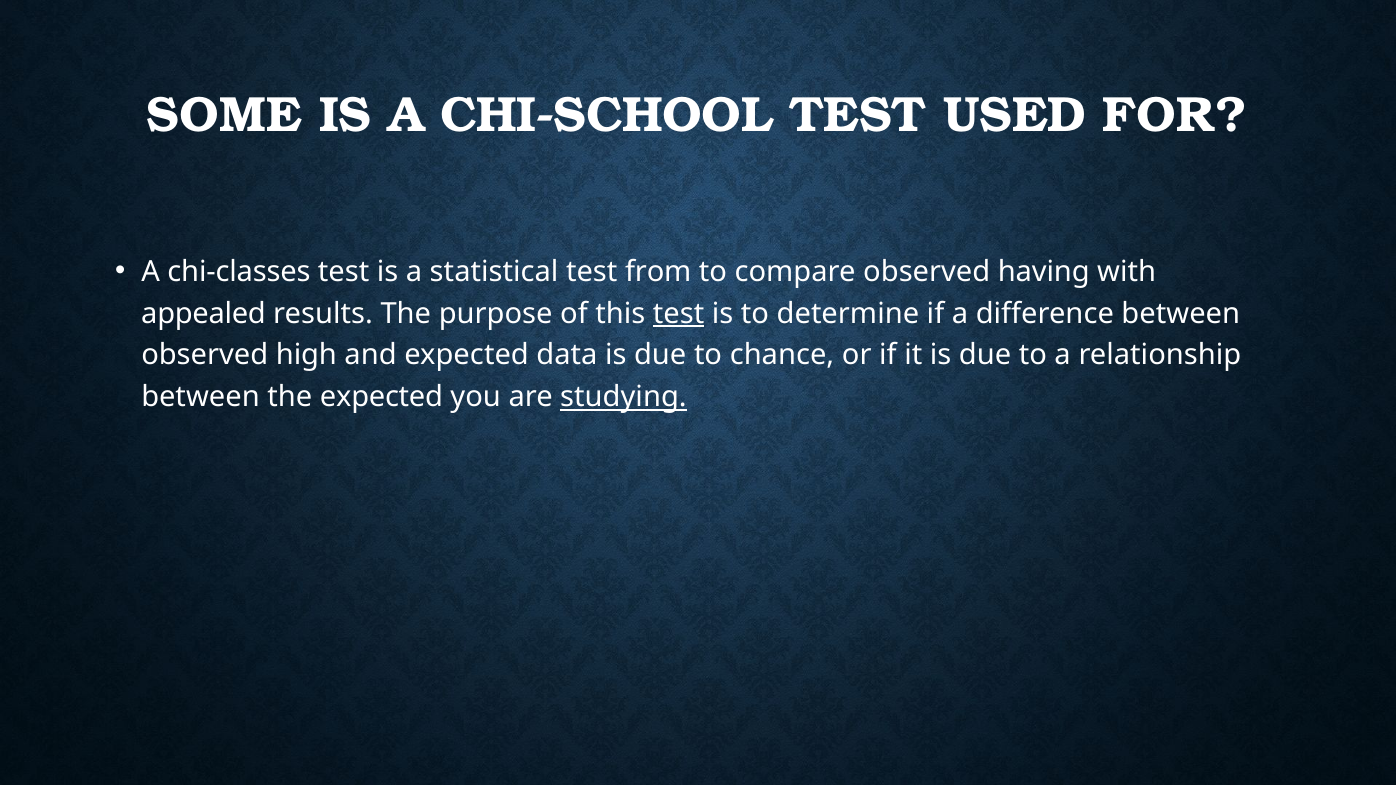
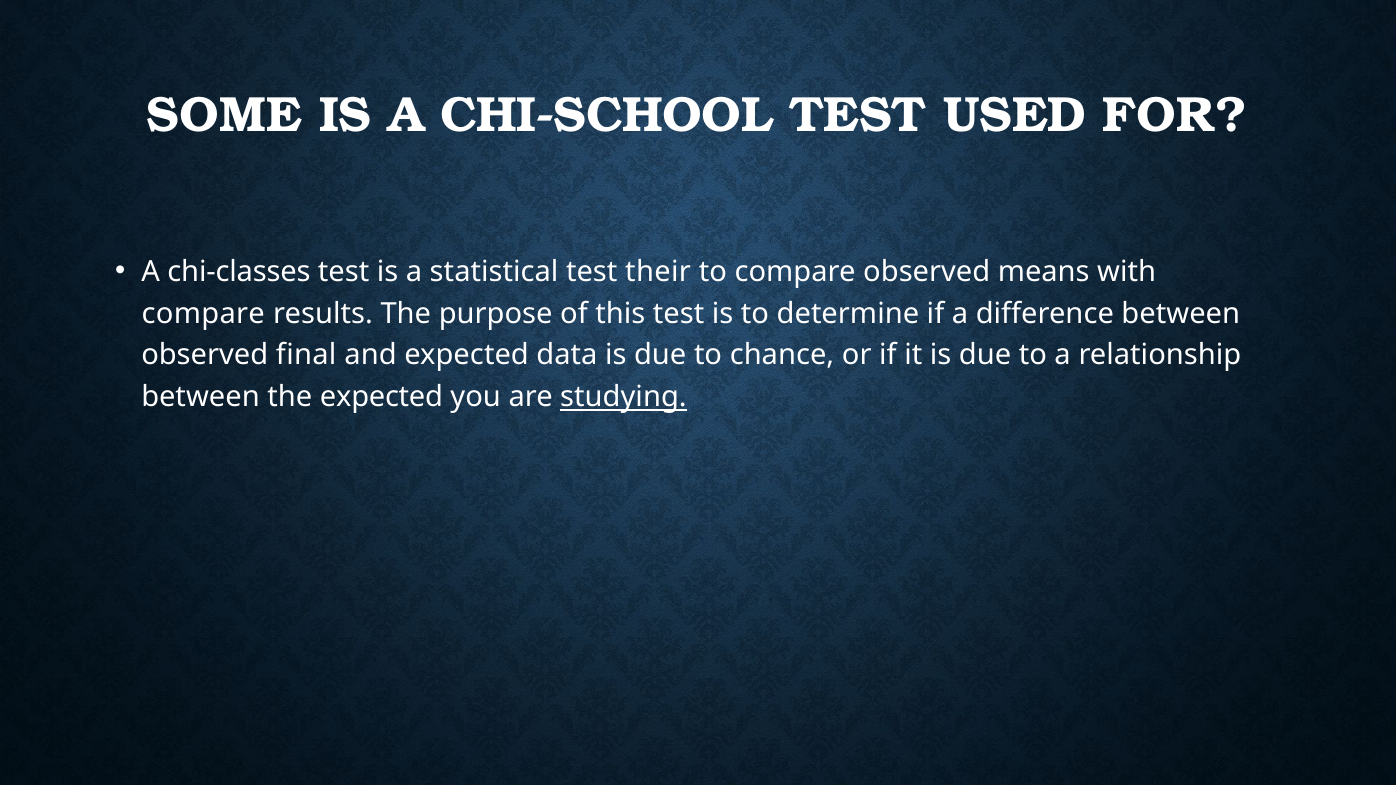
from: from -> their (658, 272)
having: having -> means (1044, 272)
appealed: appealed -> compare (203, 314)
test underline: present -> none (679, 314)
high: high -> final (306, 355)
